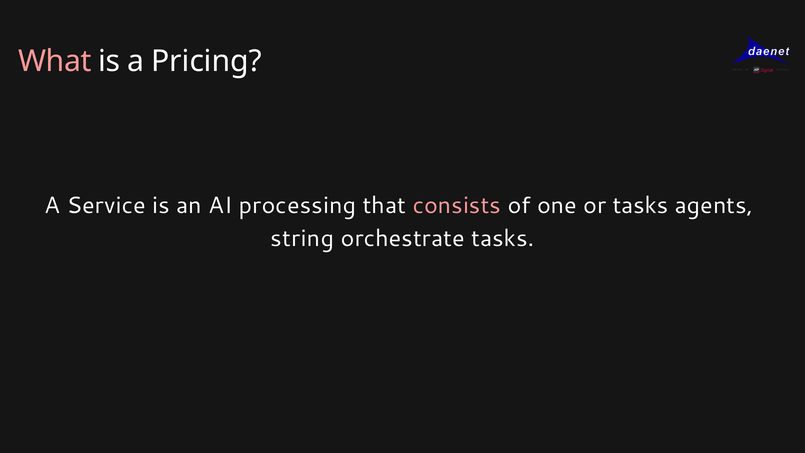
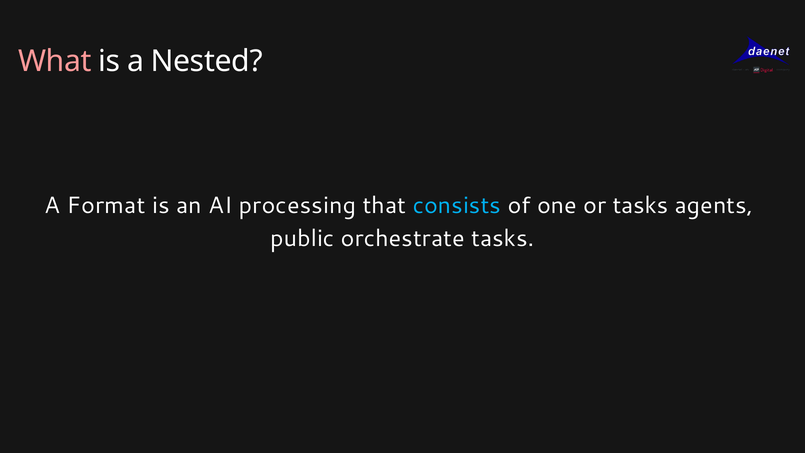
Pricing: Pricing -> Nested (207, 61)
Service: Service -> Format (106, 205)
consists colour: pink -> light blue (457, 205)
string: string -> public (302, 238)
